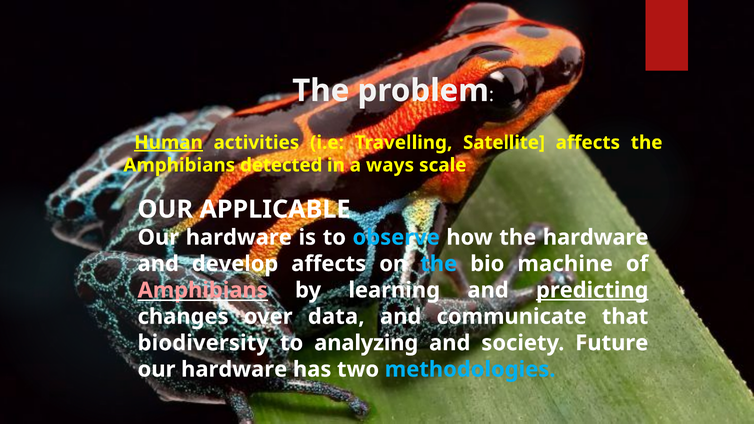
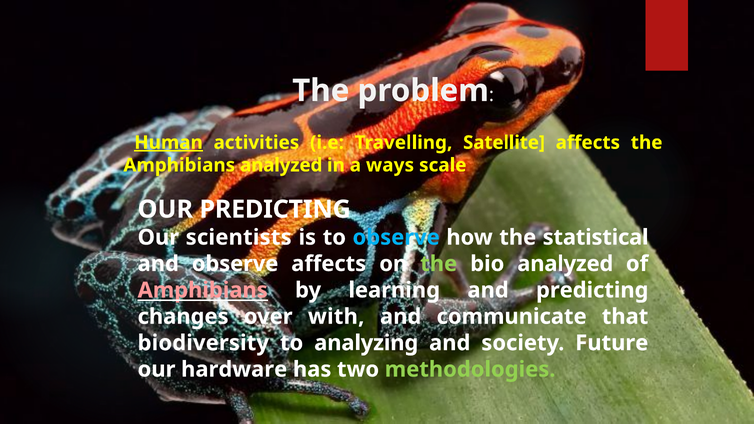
Amphibians detected: detected -> analyzed (281, 165)
OUR APPLICABLE: APPLICABLE -> PREDICTING (275, 209)
hardware: hardware -> scientists (239, 237)
the hardware: hardware -> statistical (596, 237)
and develop: develop -> observe (235, 264)
the colour: light blue -> light green (439, 264)
bio machine: machine -> analyzed (565, 264)
predicting underline: present -> none (592, 290)
data: data -> with (336, 317)
methodologies colour: light blue -> light green (470, 369)
